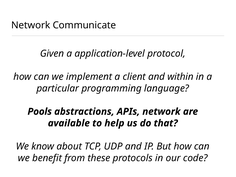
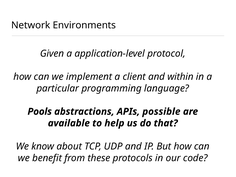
Communicate: Communicate -> Environments (84, 25)
APIs network: network -> possible (161, 112)
